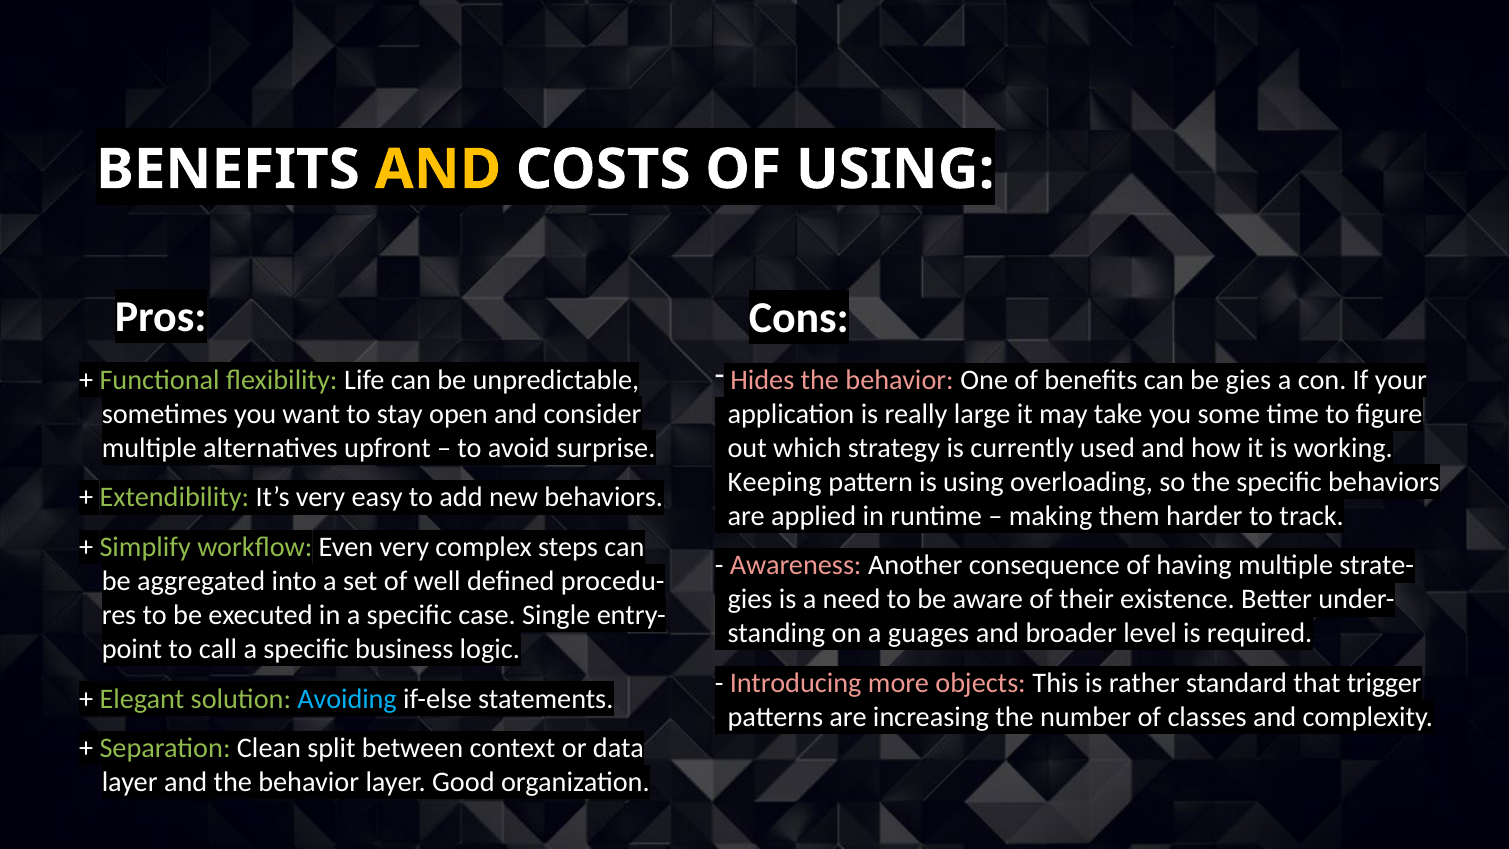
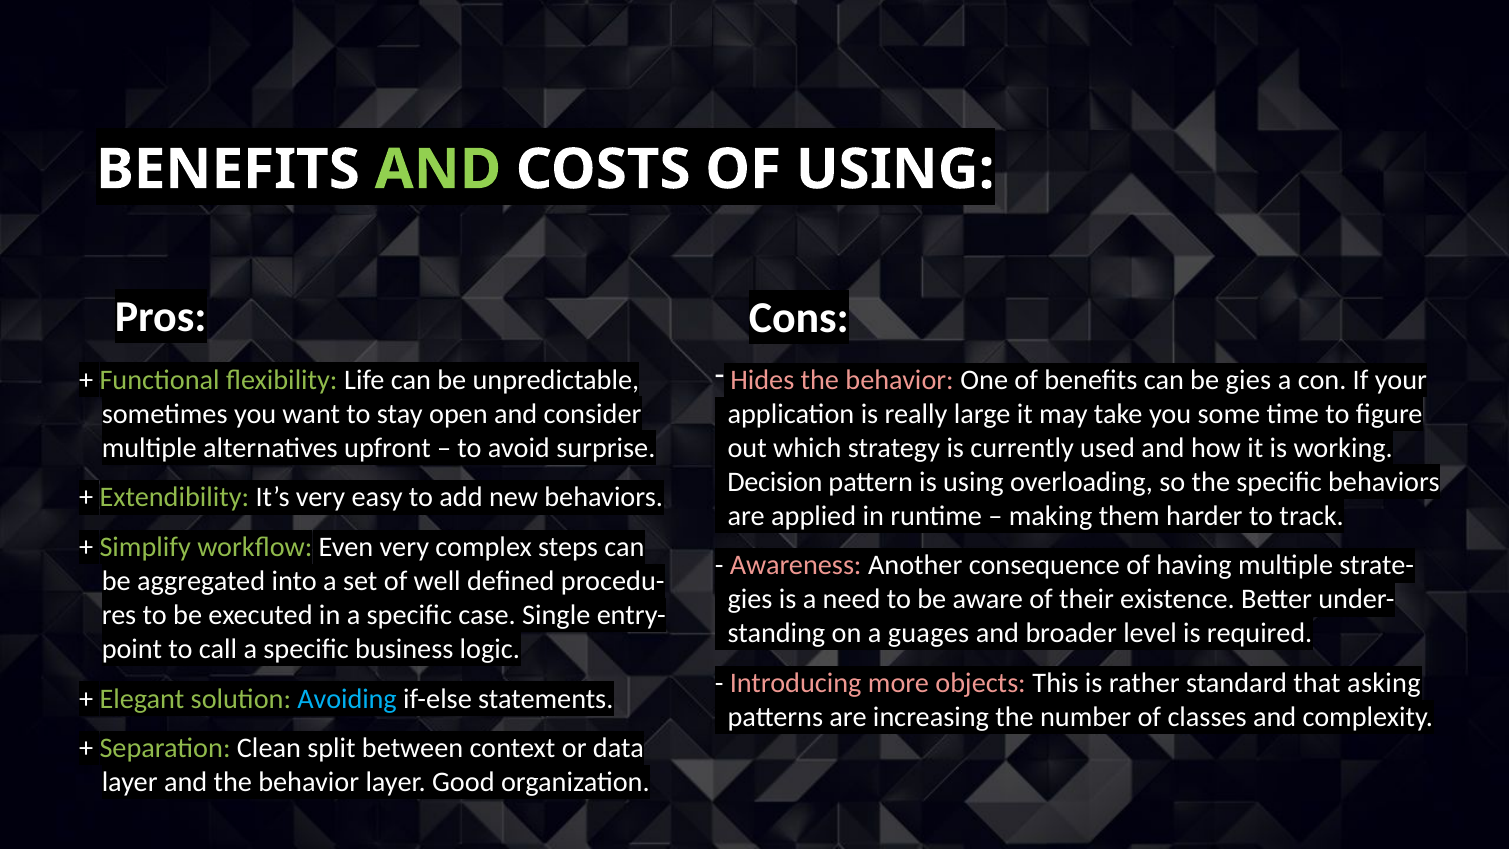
AND colour: yellow -> light green (438, 169)
Keeping: Keeping -> Decision (775, 482)
trigger: trigger -> asking (1384, 683)
